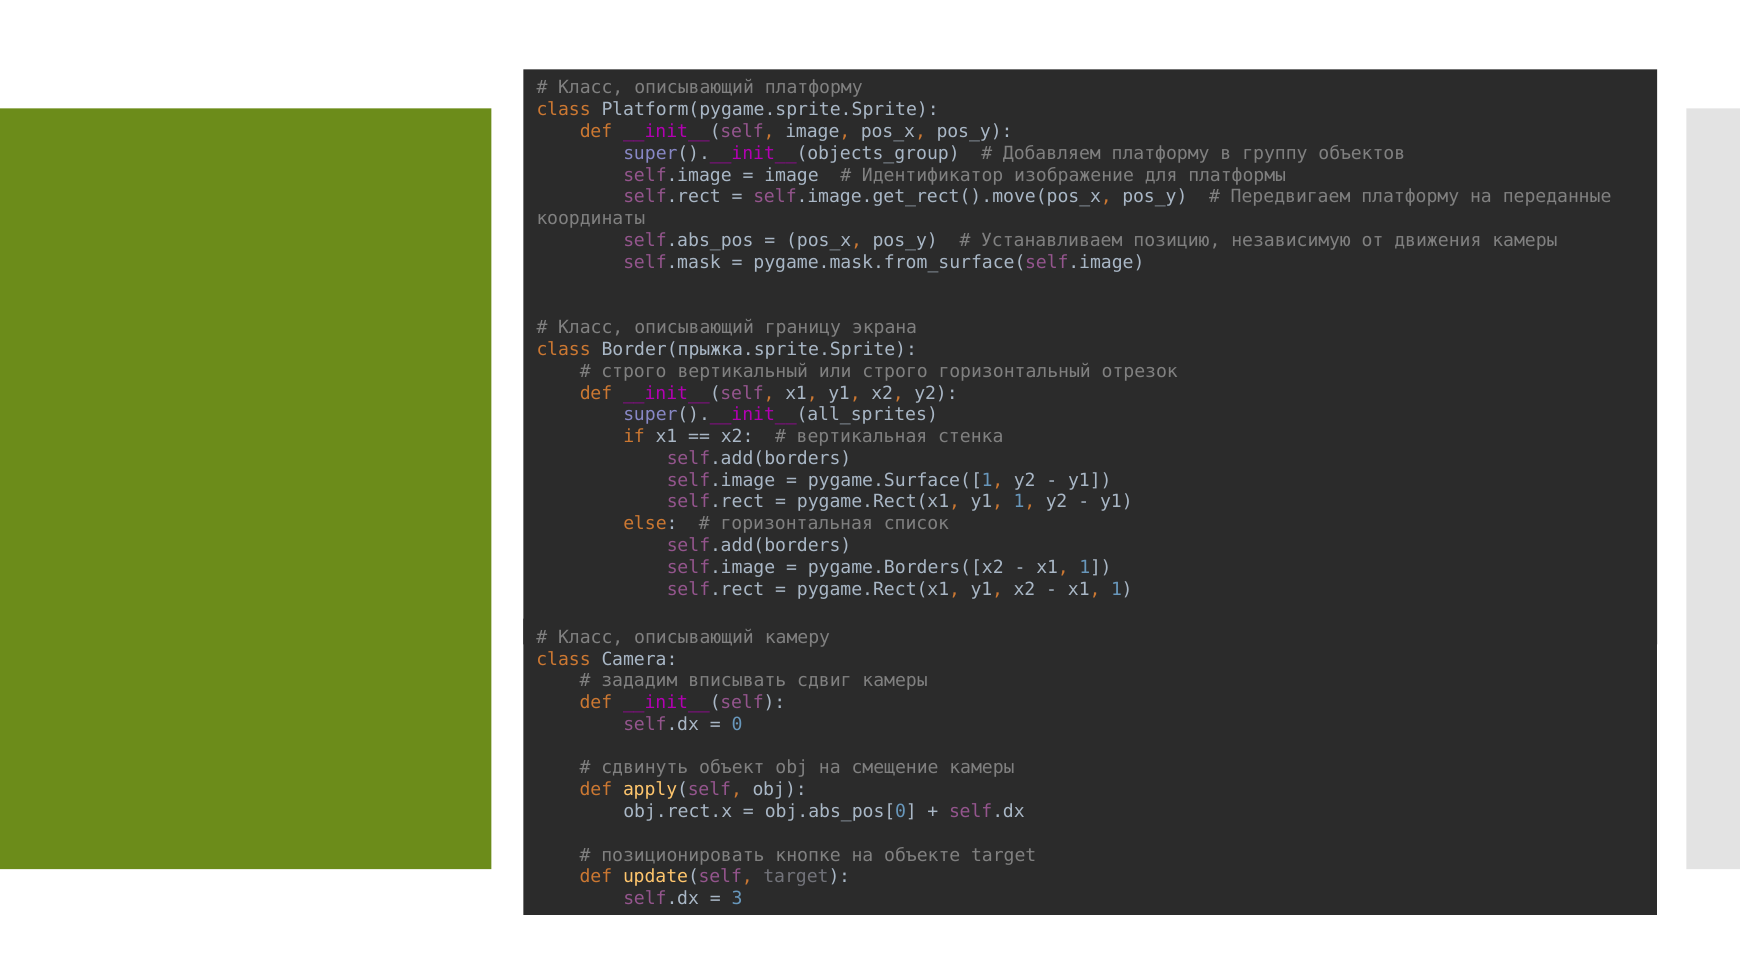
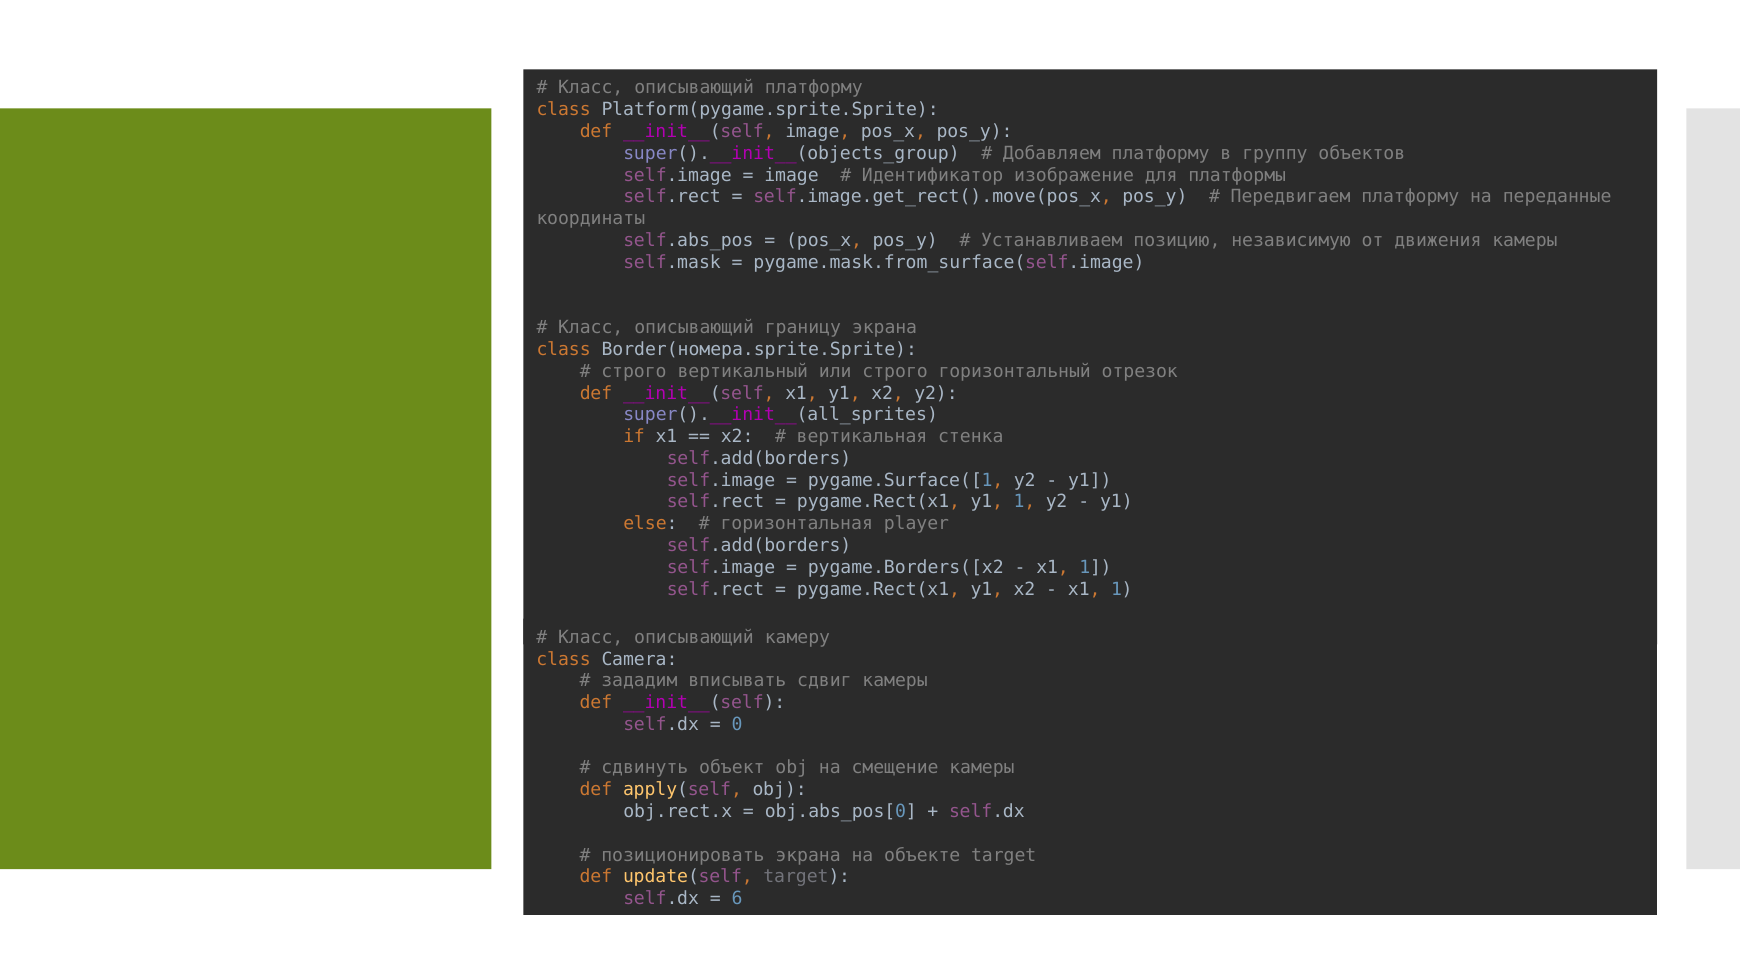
Border(прыжка.sprite.Sprite: Border(прыжка.sprite.Sprite -> Border(номера.sprite.Sprite (759, 349)
список: список -> player (916, 524)
позиционировать кнопке: кнопке -> экрана (808, 855)
3: 3 -> 6 (737, 898)
